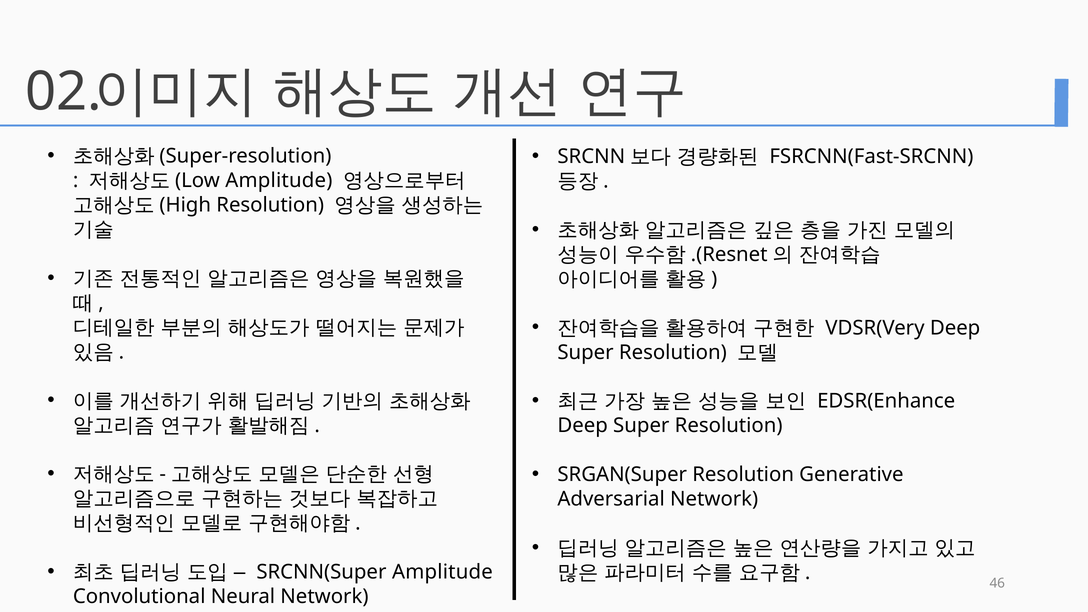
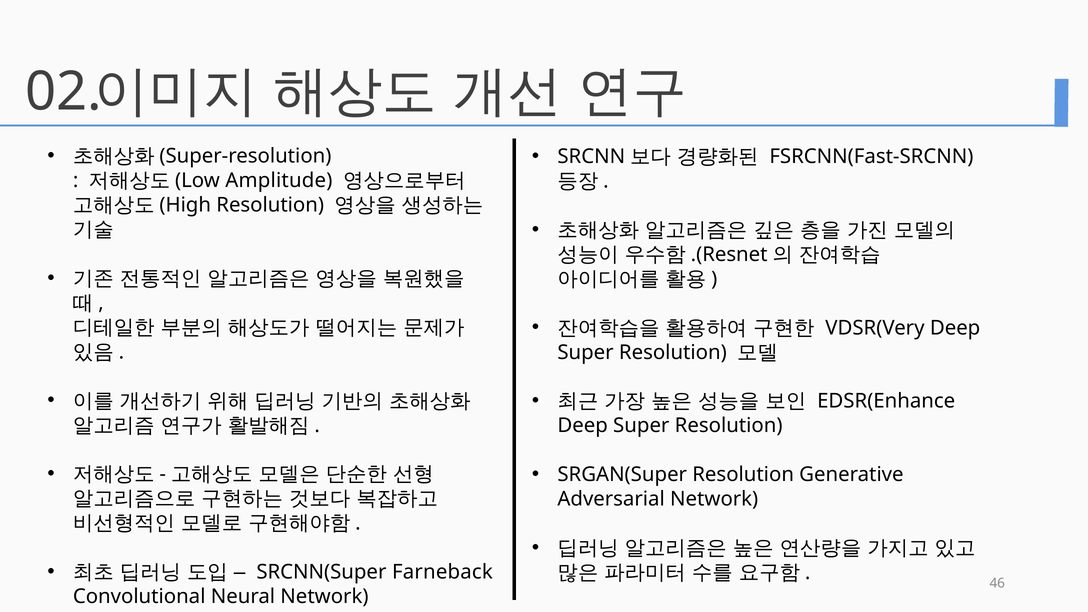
SRCNN(Super Amplitude: Amplitude -> Farneback (442, 572)
